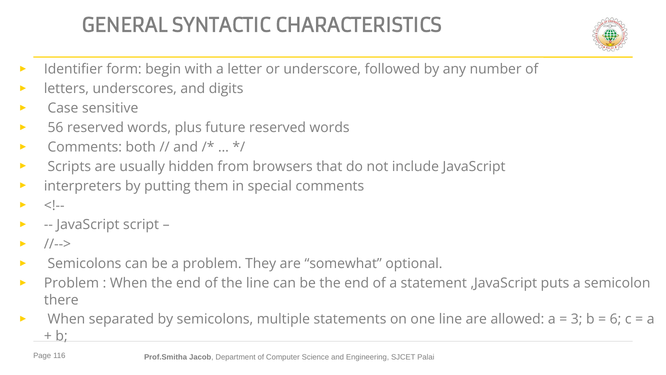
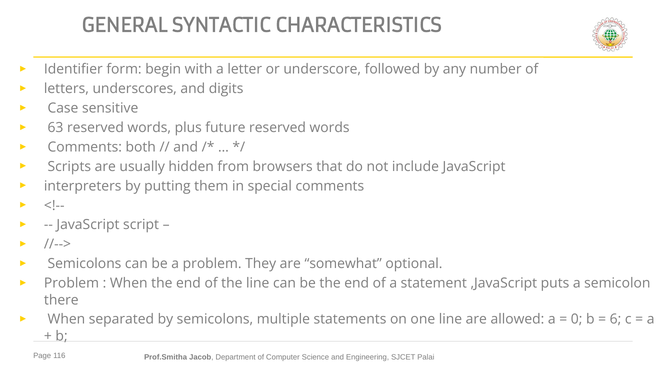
56: 56 -> 63 (55, 128)
3: 3 -> 0 (577, 319)
